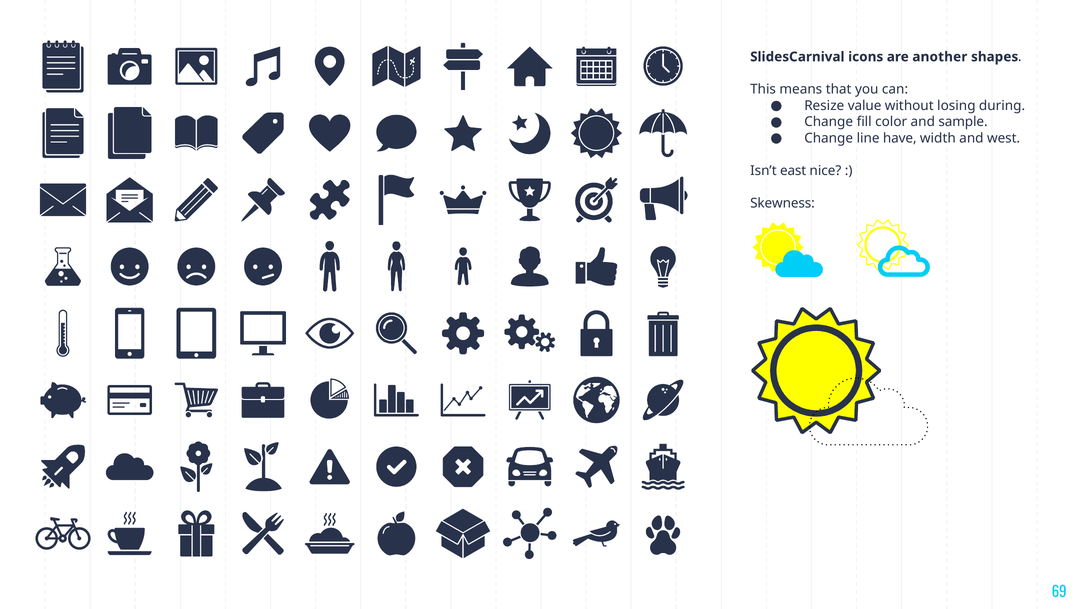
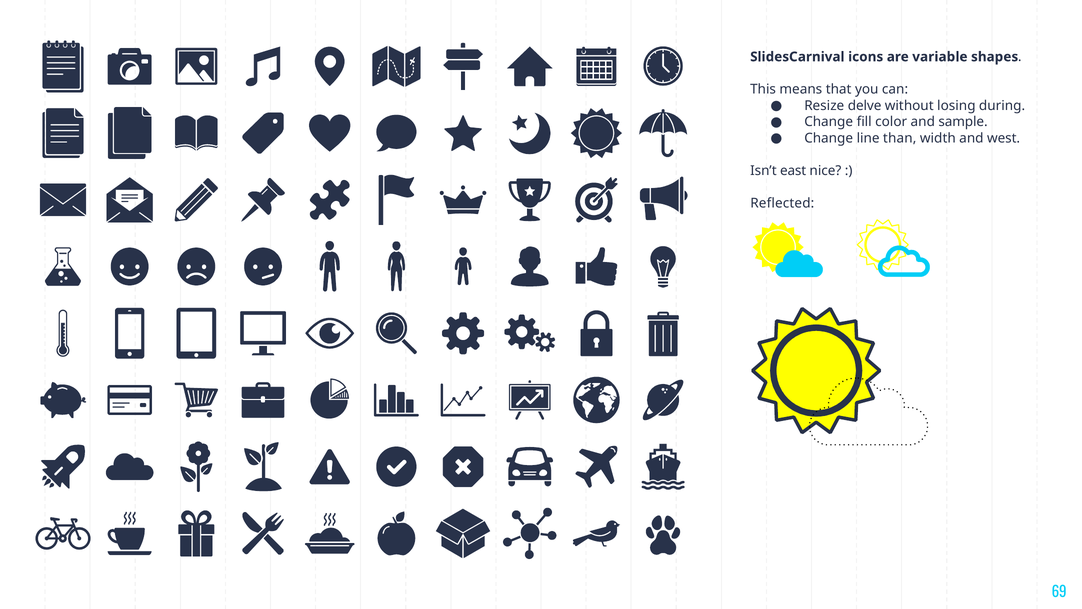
another: another -> variable (940, 57)
value: value -> delve (865, 106)
have: have -> than (900, 138)
Skewness: Skewness -> Reflected (782, 203)
